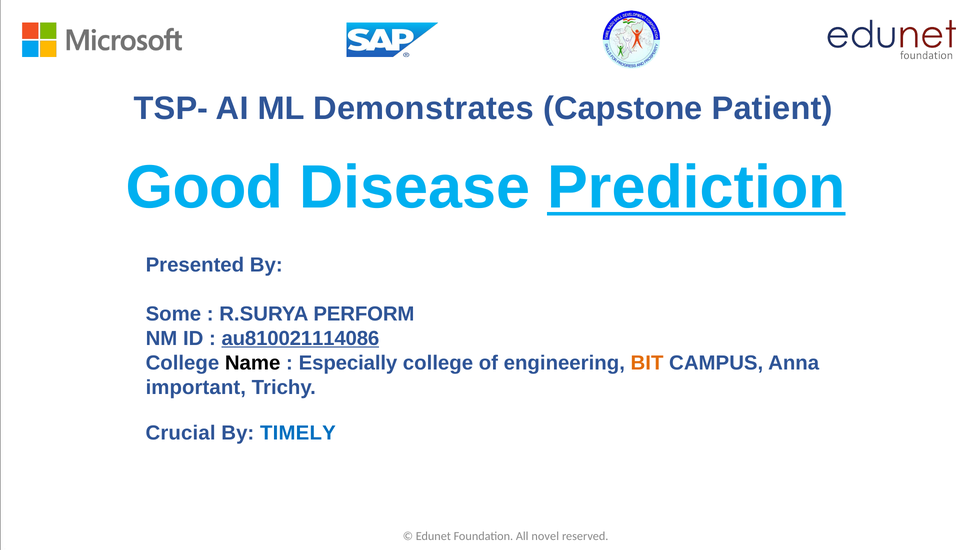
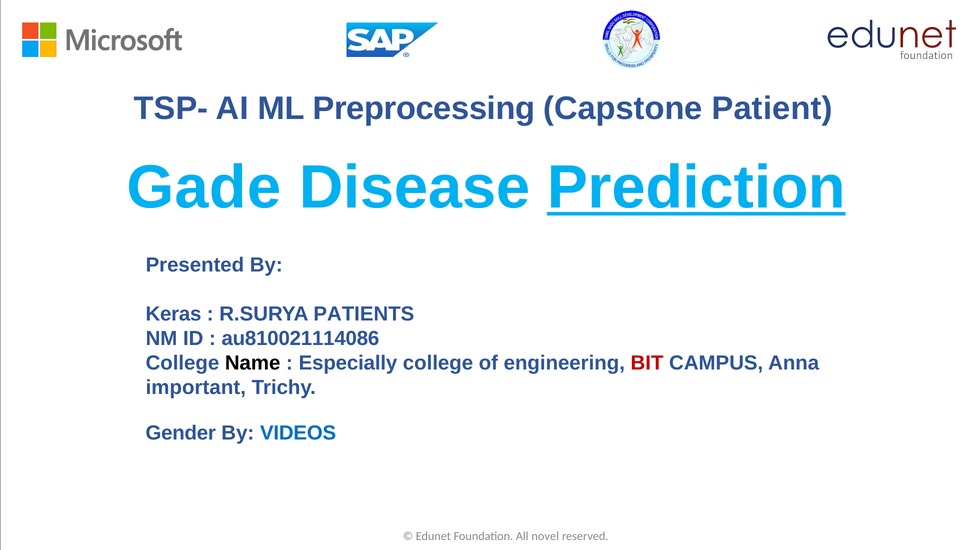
Demonstrates: Demonstrates -> Preprocessing (424, 108)
Good: Good -> Gade (204, 188)
Some: Some -> Keras (173, 314)
PERFORM: PERFORM -> PATIENTS (364, 314)
au810021114086 underline: present -> none (300, 338)
BIT colour: orange -> red (647, 363)
Crucial: Crucial -> Gender (181, 433)
TIMELY: TIMELY -> VIDEOS (298, 433)
